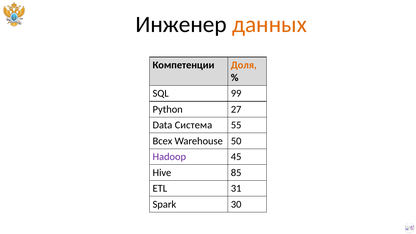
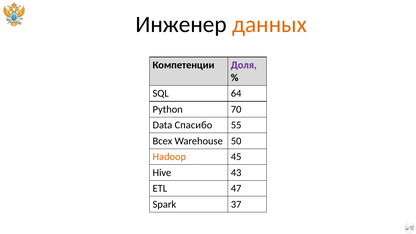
Доля colour: orange -> purple (244, 65)
99: 99 -> 64 (236, 94)
27: 27 -> 70 (236, 109)
Система: Система -> Спасибо (193, 125)
Hadoop colour: purple -> orange (169, 157)
85: 85 -> 43 (236, 173)
31: 31 -> 47 (236, 188)
30: 30 -> 37 (236, 204)
